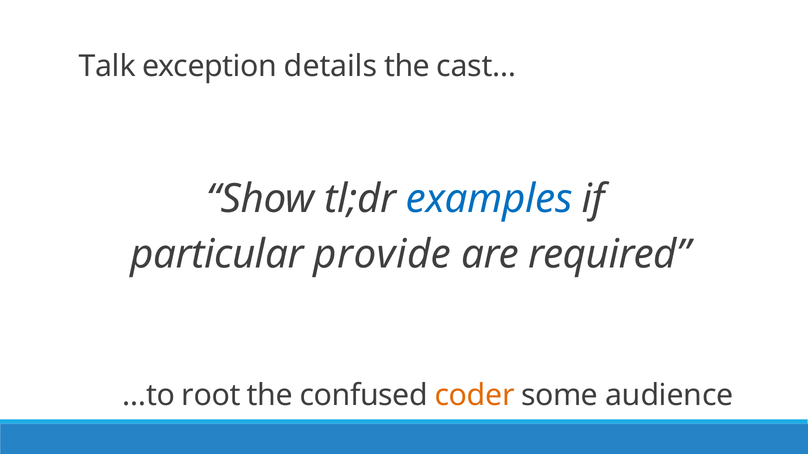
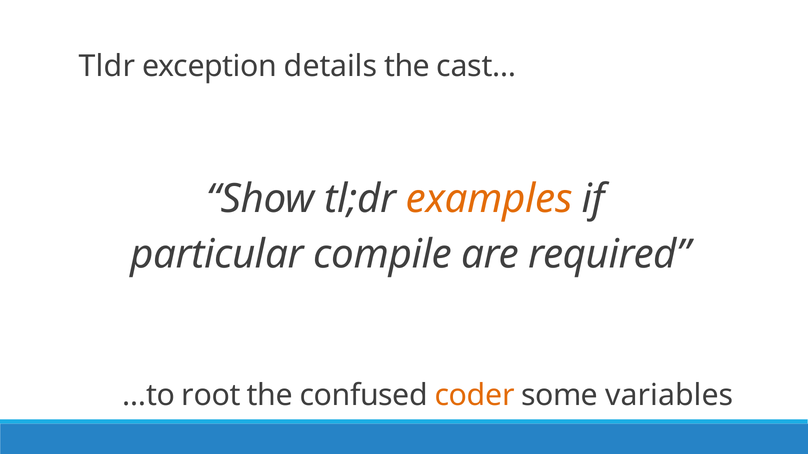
Talk: Talk -> Tldr (107, 66)
examples colour: blue -> orange (489, 199)
provide: provide -> compile (383, 255)
audience: audience -> variables (669, 396)
